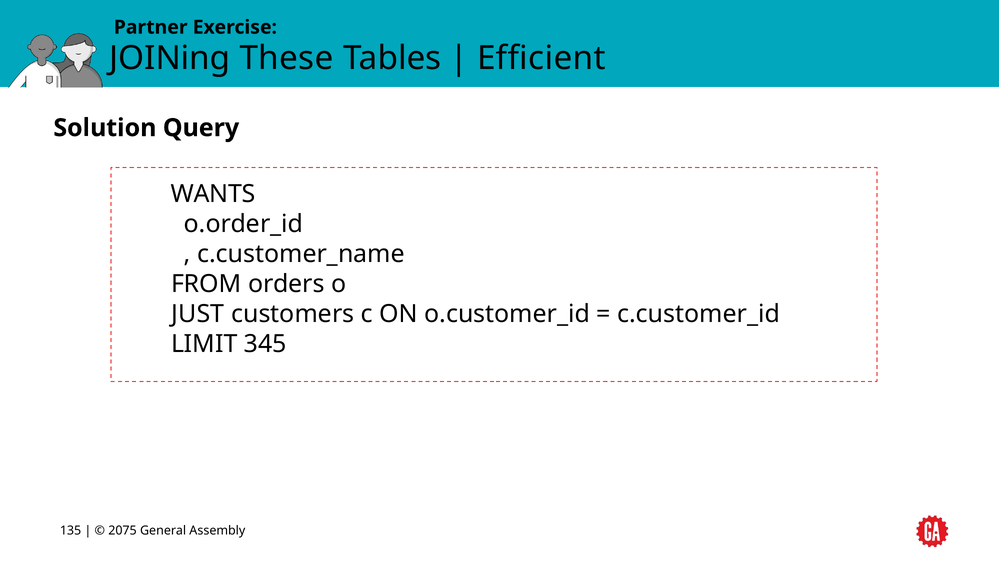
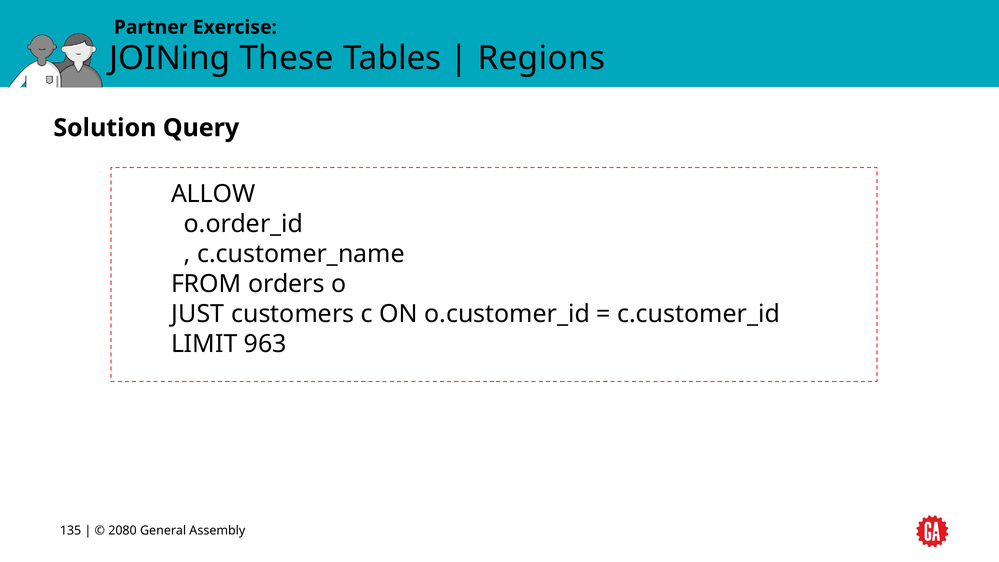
Efficient: Efficient -> Regions (541, 58)
WANTS: WANTS -> ALLOW (213, 194)
345: 345 -> 963 (265, 344)
2075: 2075 -> 2080 (123, 531)
